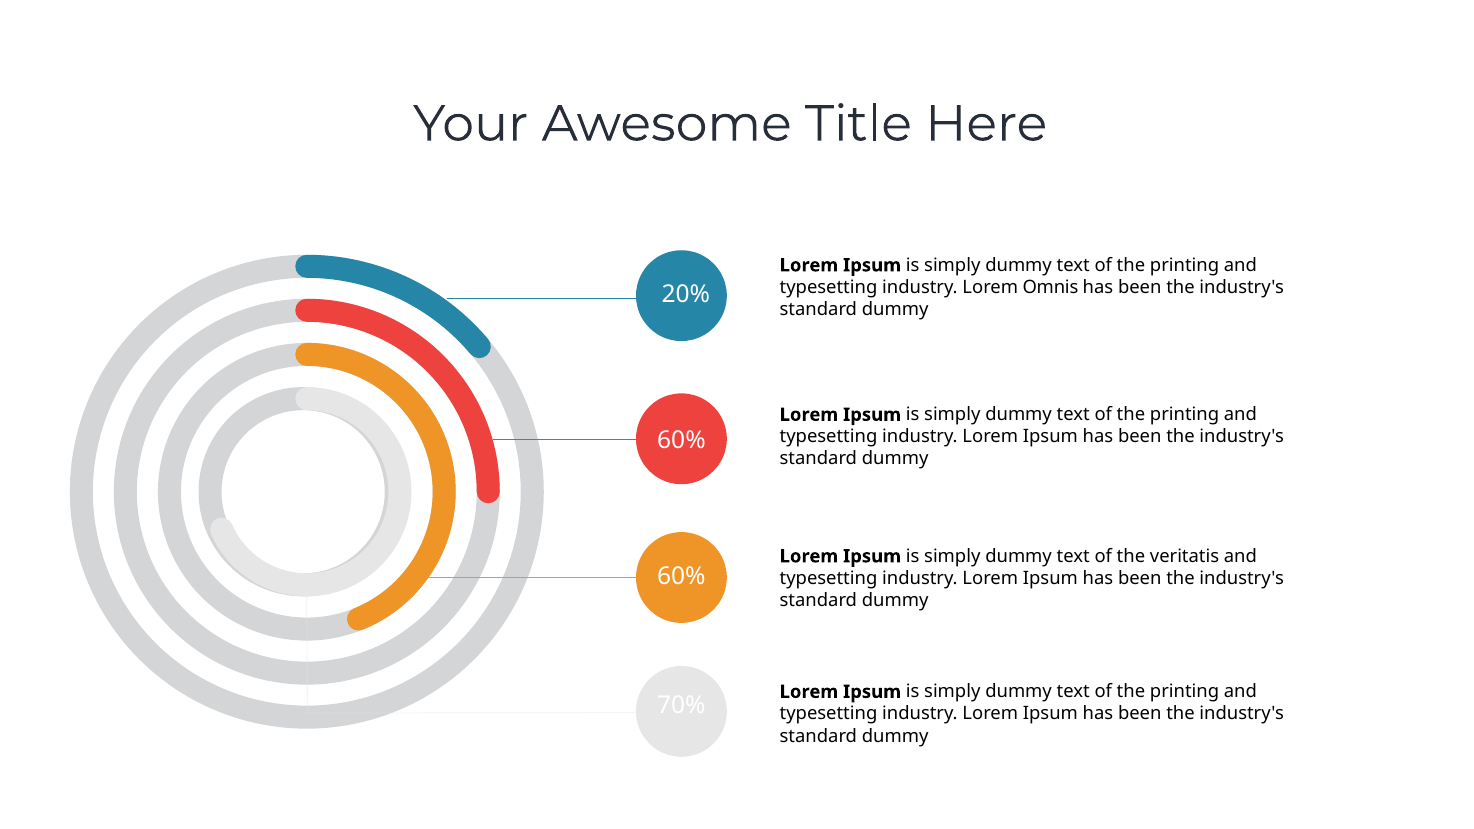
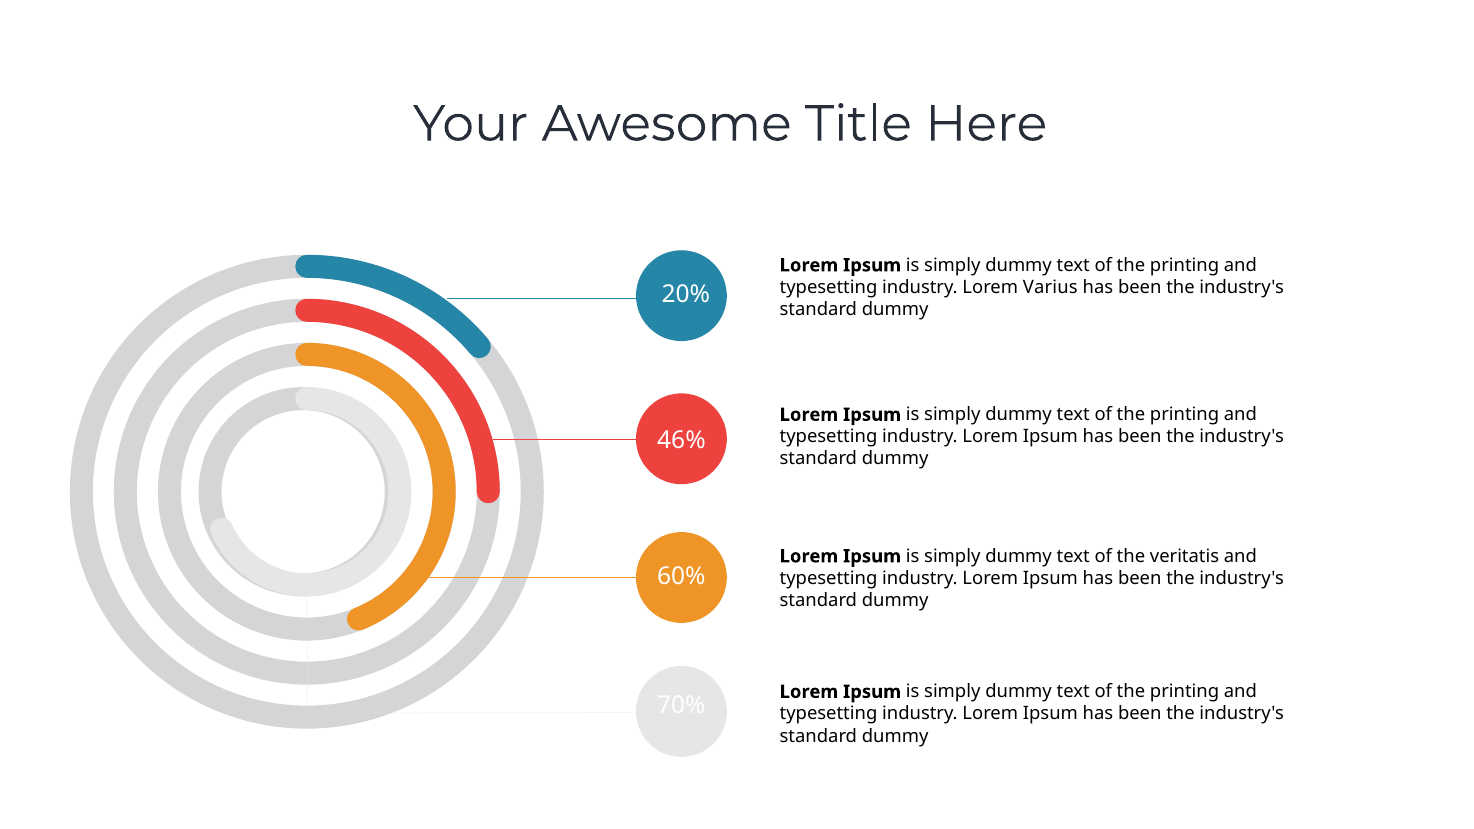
Omnis: Omnis -> Varius (1050, 287)
60%: 60% -> 46% (681, 440)
